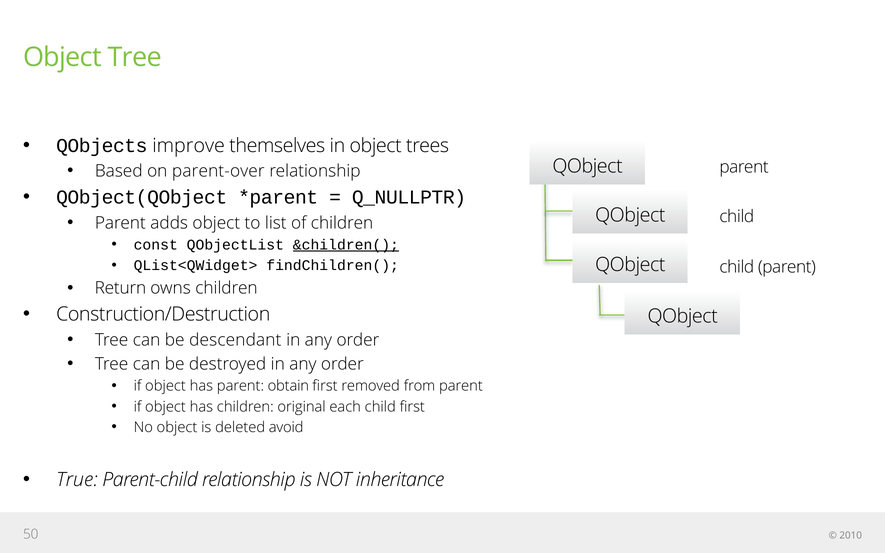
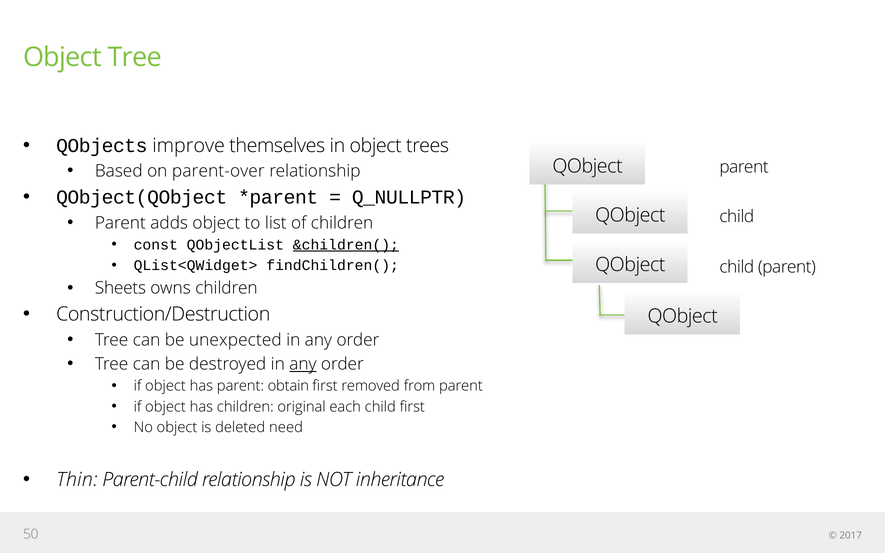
Return: Return -> Sheets (120, 288)
descendant: descendant -> unexpected (235, 340)
any underline: none -> present (303, 364)
avoid: avoid -> need (286, 427)
True: True -> Thin (77, 480)
2010: 2010 -> 2017 (851, 535)
